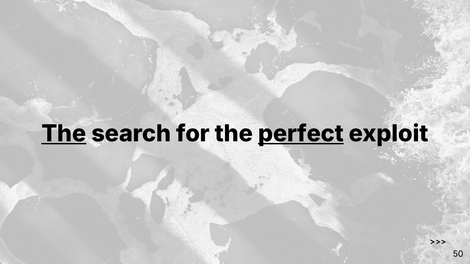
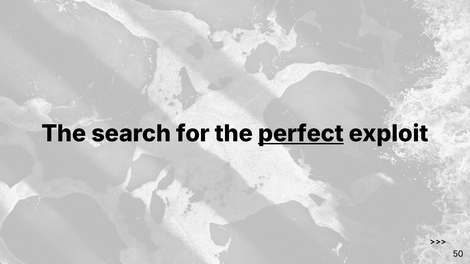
The underline: present -> none (64, 134)
